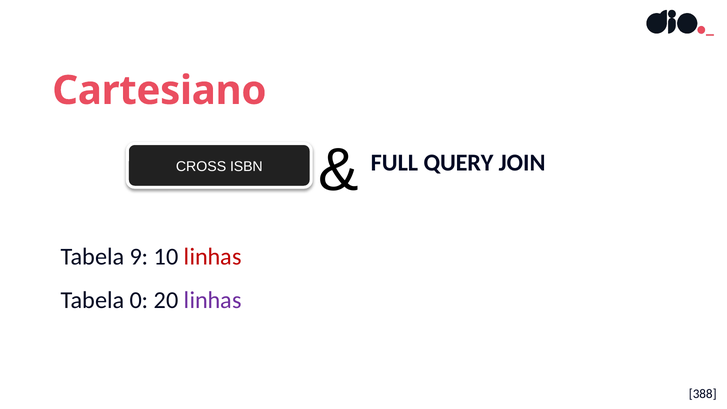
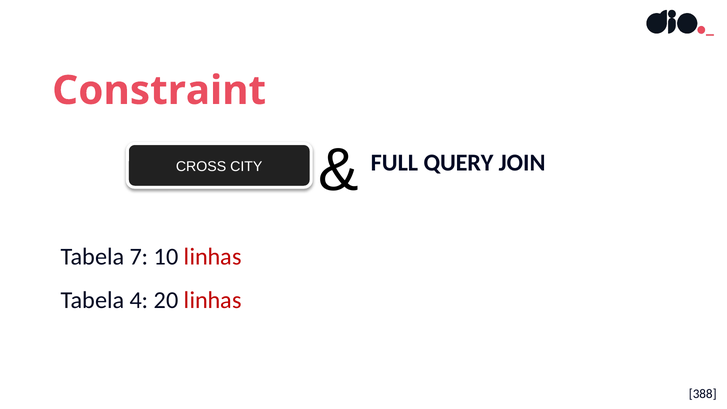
Cartesiano: Cartesiano -> Constraint (159, 91)
ISBN: ISBN -> CITY (246, 166)
9: 9 -> 7 (139, 257)
0: 0 -> 4 (139, 300)
linhas colour: purple -> red (213, 300)
